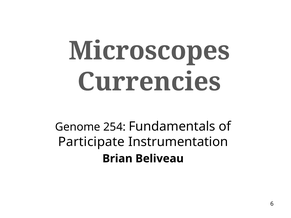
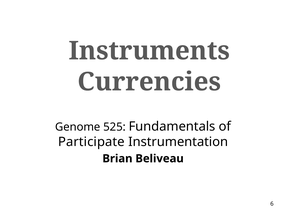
Microscopes: Microscopes -> Instruments (149, 51)
254: 254 -> 525 (114, 127)
